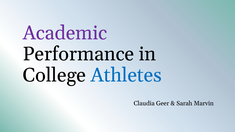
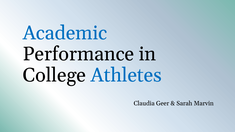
Academic colour: purple -> blue (65, 33)
